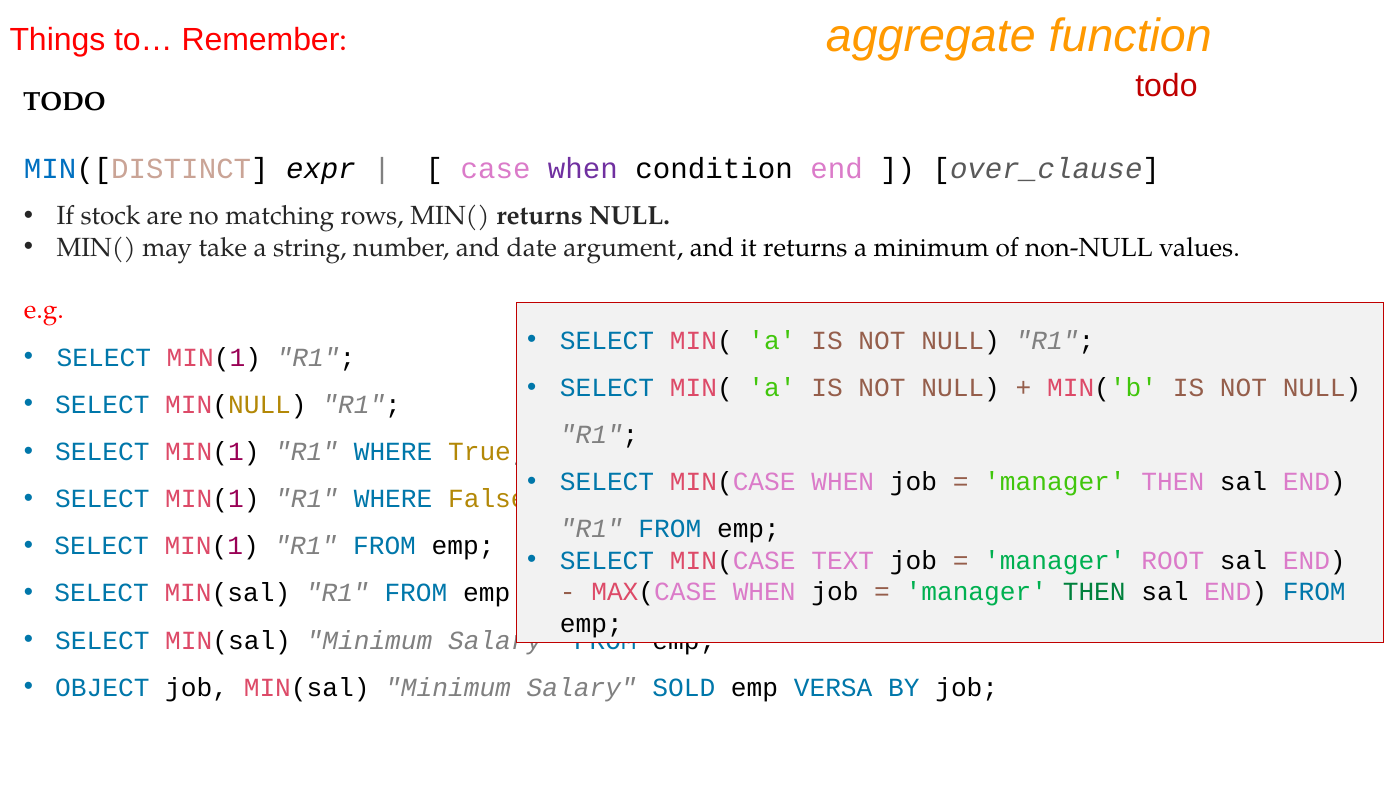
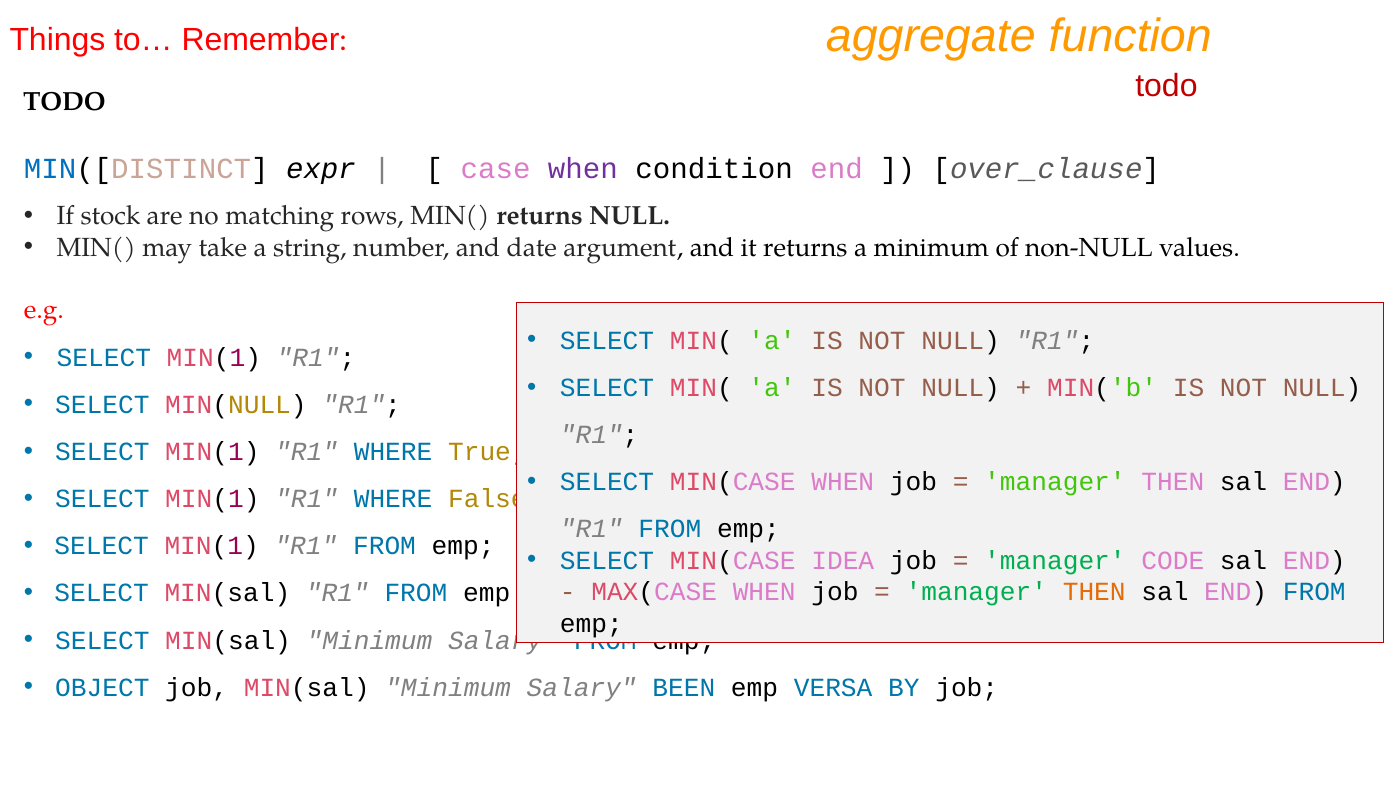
TEXT: TEXT -> IDEA (843, 561)
ROOT: ROOT -> CODE (1173, 561)
THEN colour: green -> orange (1094, 592)
SOLD: SOLD -> BEEN (684, 687)
